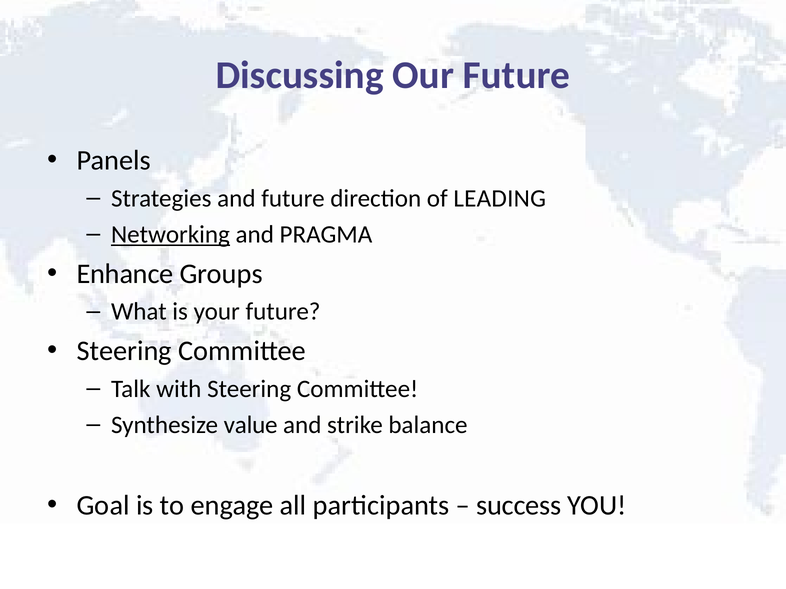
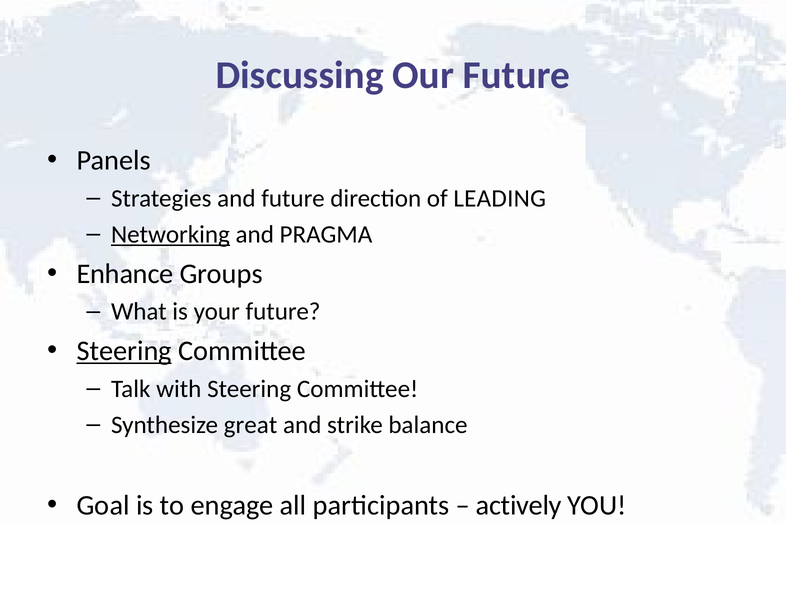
Steering underline: none -> present (124, 351)
value: value -> great (251, 425)
success: success -> actively (519, 506)
